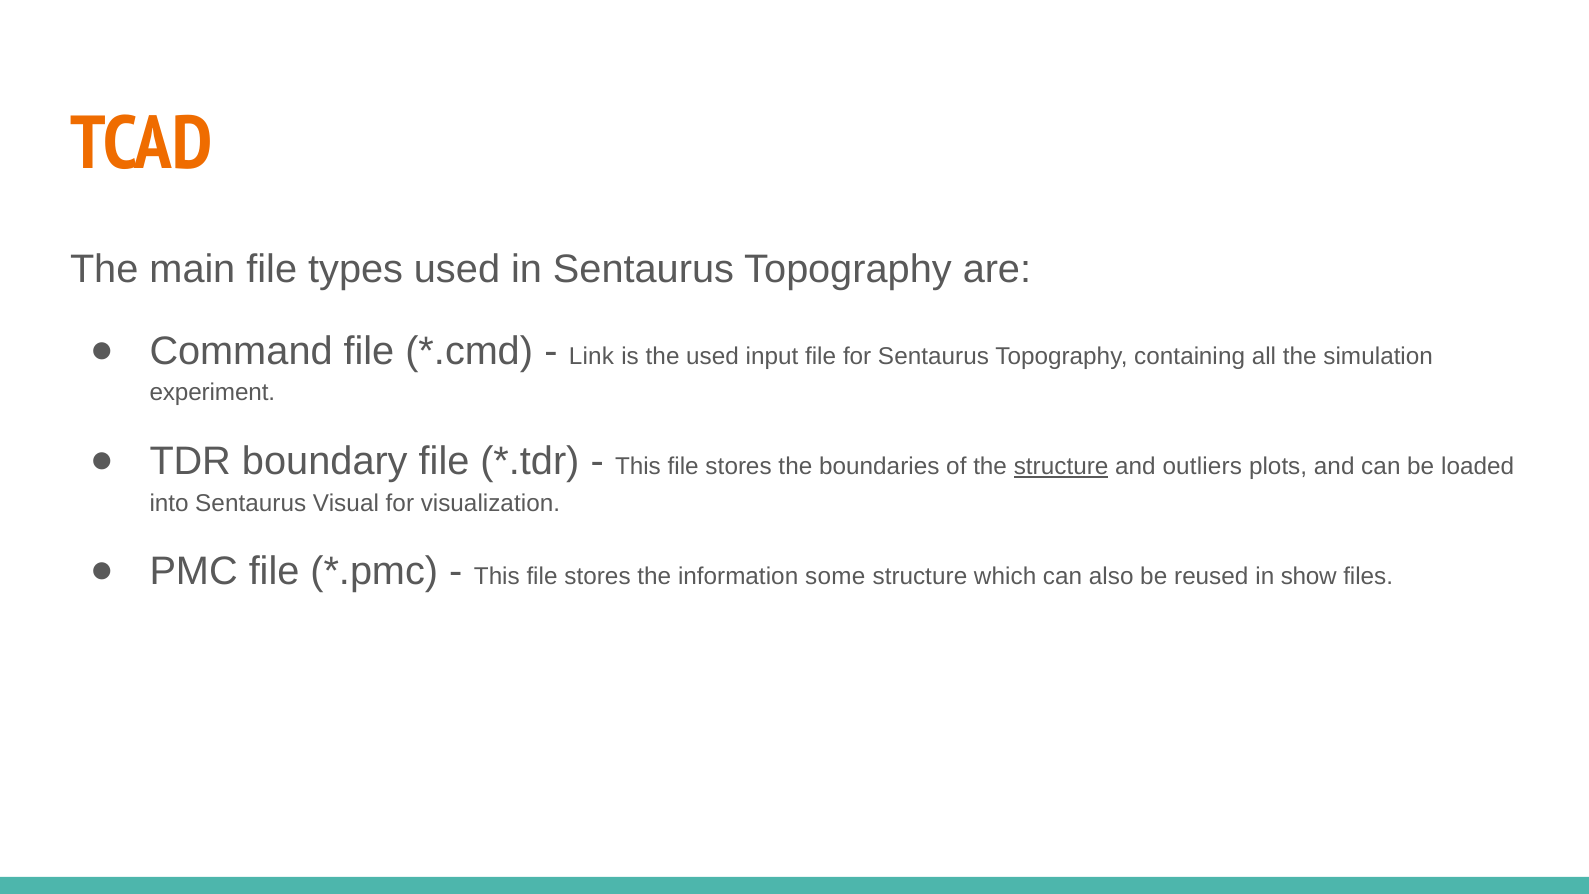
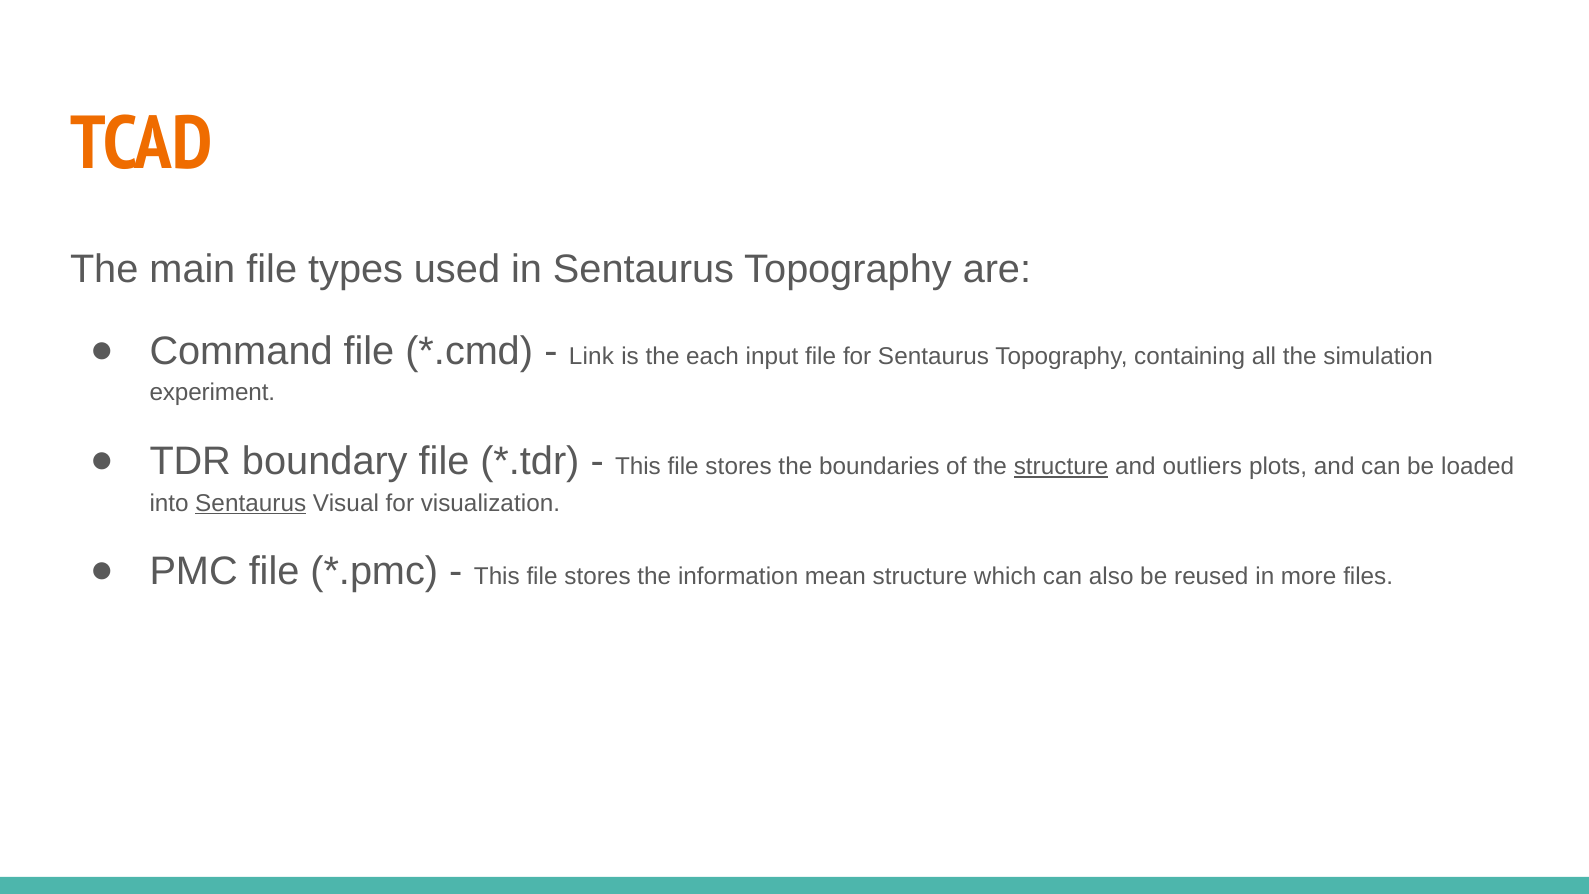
the used: used -> each (713, 356)
Sentaurus underline: none -> present (251, 503)
some: some -> mean (835, 577)
show: show -> more (1309, 577)
